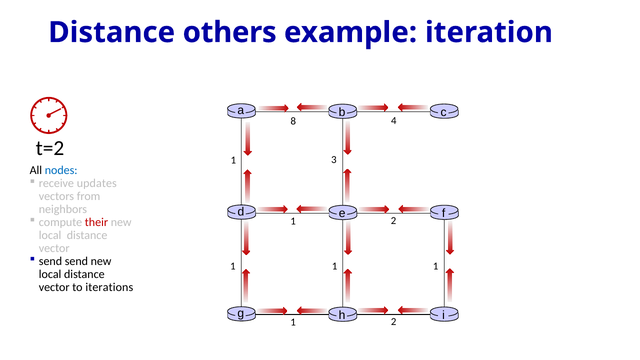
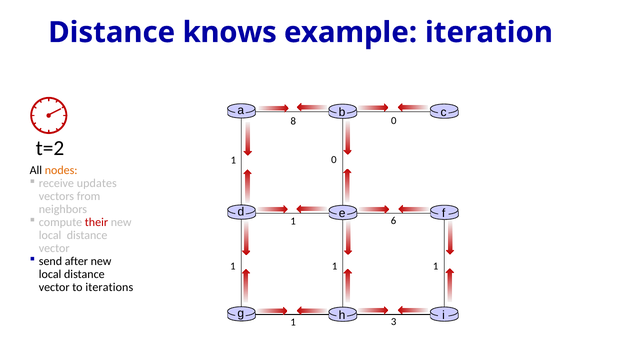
others: others -> knows (230, 32)
8 4: 4 -> 0 (394, 120)
1 3: 3 -> 0 (334, 160)
nodes colour: blue -> orange (61, 170)
2: 2 -> 6 (394, 221)
send send: send -> after (76, 261)
2: 2 -> 3 (394, 322)
